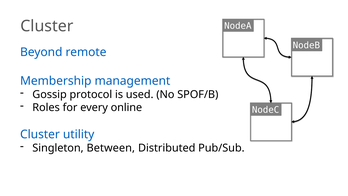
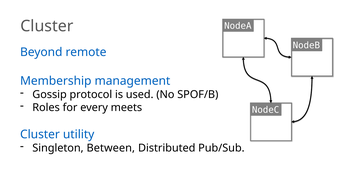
online: online -> meets (126, 107)
